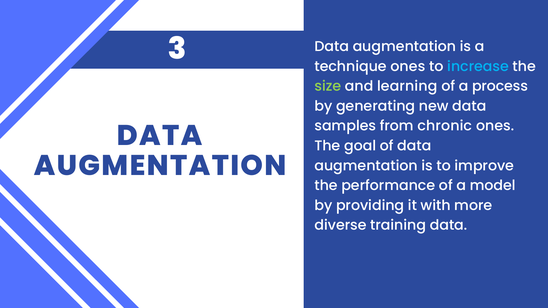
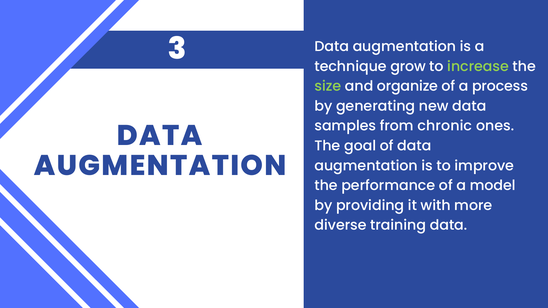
technique ones: ones -> grow (408, 66)
increase colour: light blue -> light green (478, 66)
learning: learning -> organize (407, 86)
